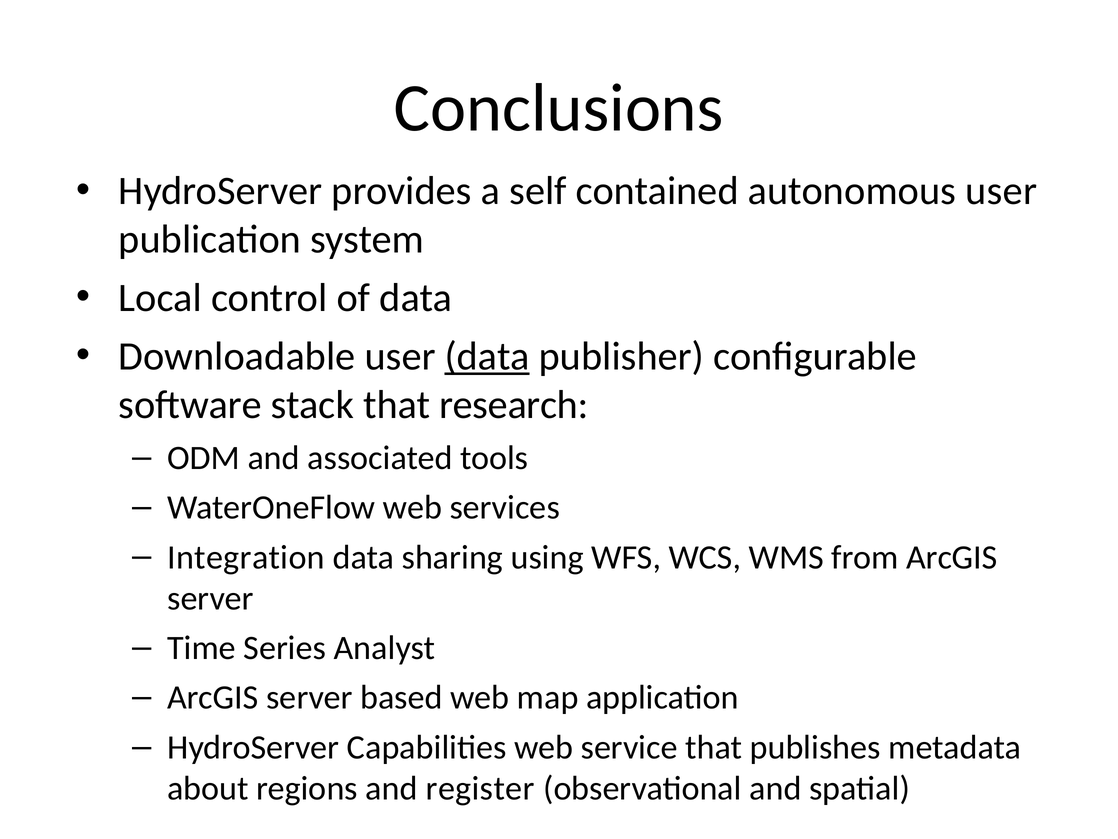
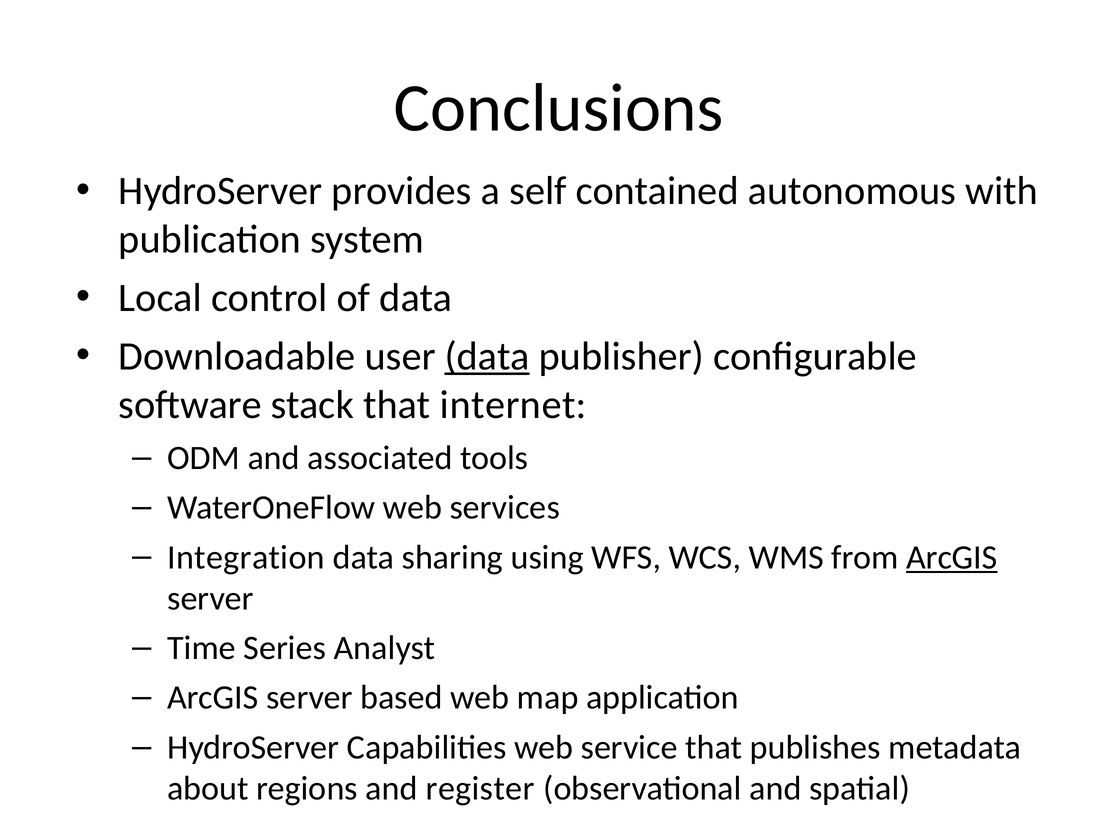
autonomous user: user -> with (1002, 191)
research: research -> internet (513, 405)
ArcGIS underline: none -> present (952, 557)
